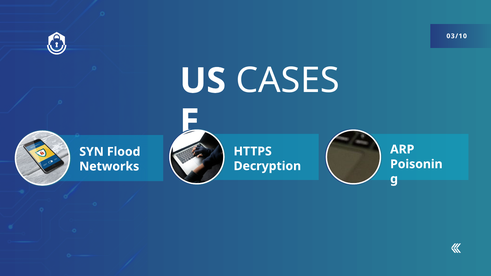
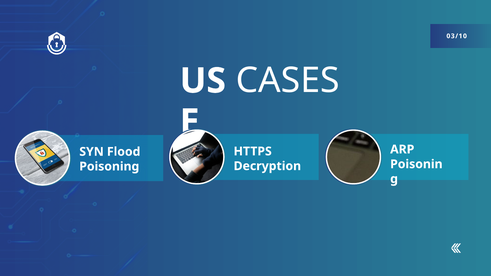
Networks: Networks -> Poisoning (109, 167)
